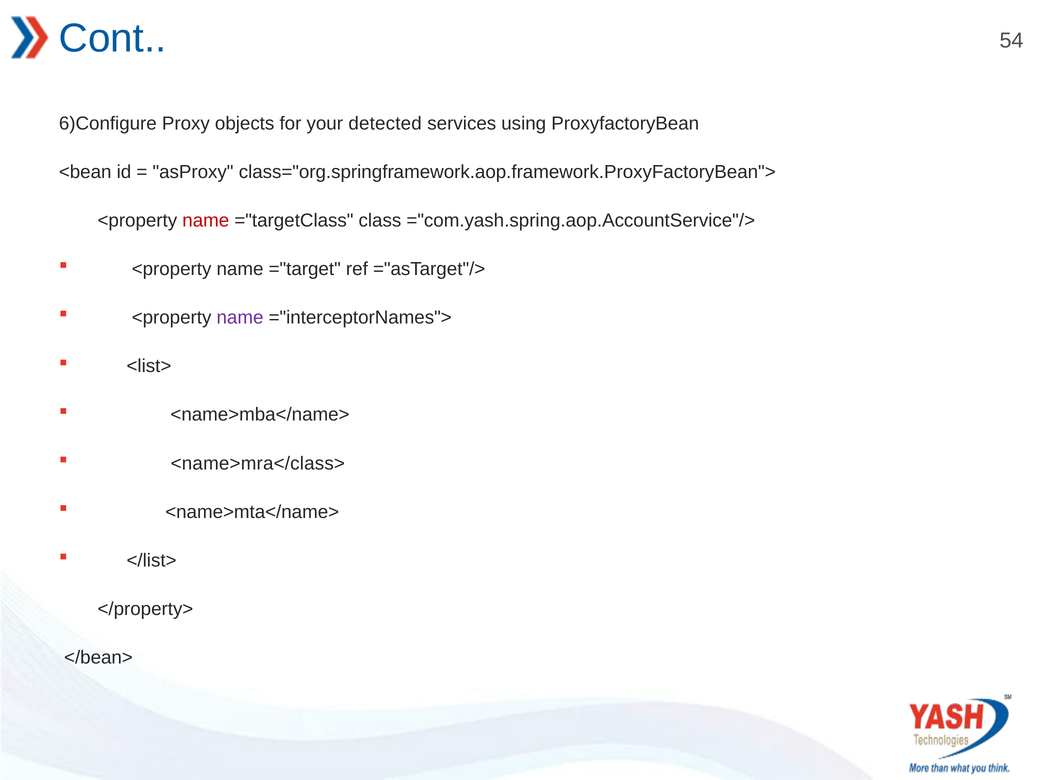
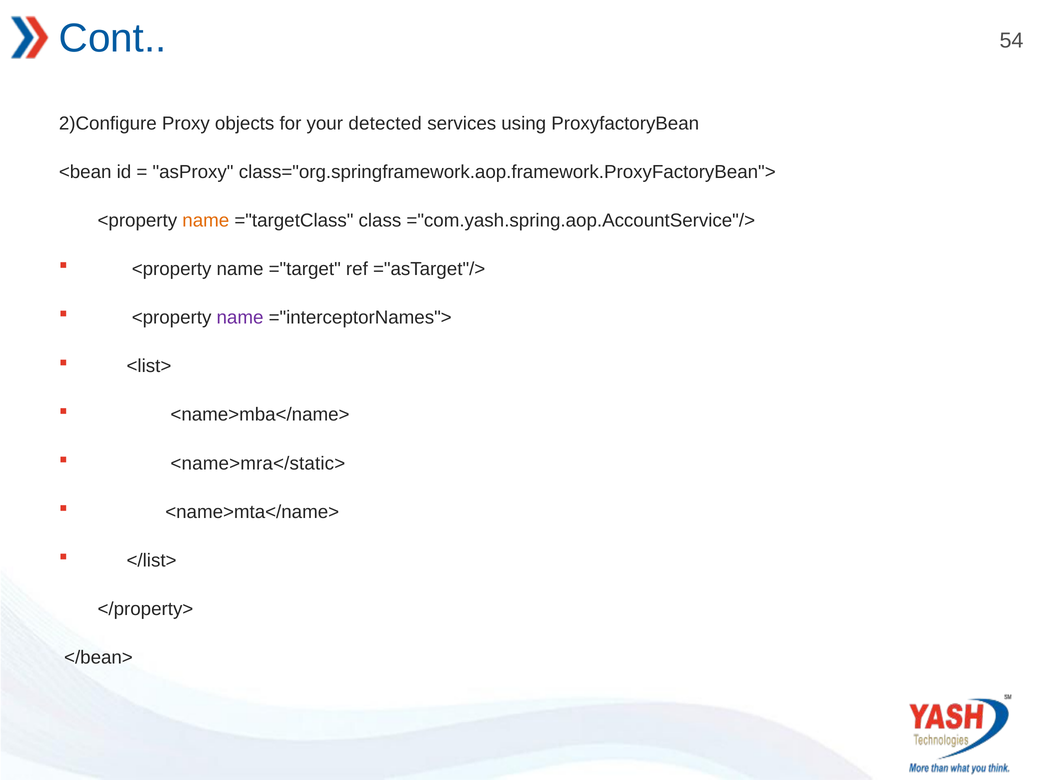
6)Configure: 6)Configure -> 2)Configure (108, 123)
name colour: red -> orange (206, 221)
<name>mra</class>: <name>mra</class> -> <name>mra</static> (258, 463)
